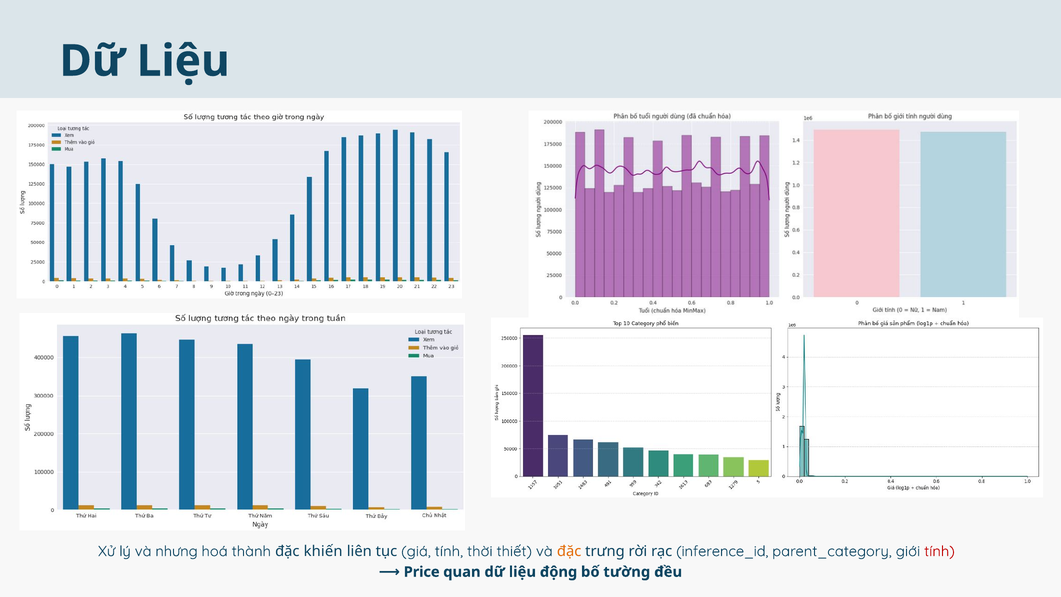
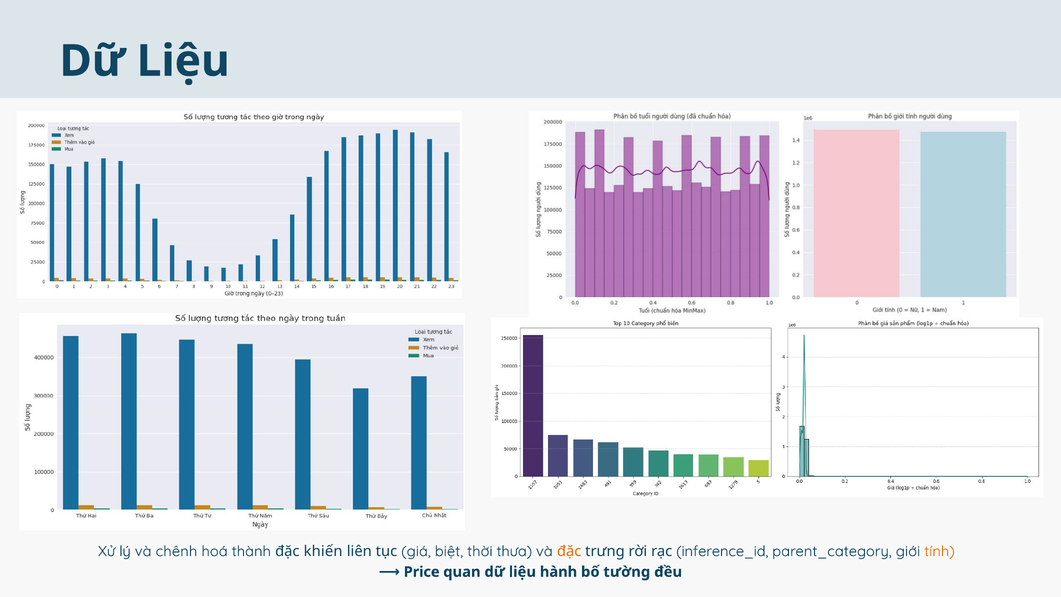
nhưng: nhưng -> chênh (176, 551)
giá tính: tính -> biệt (449, 551)
thiết: thiết -> thưa (514, 551)
tính colour: red -> orange (940, 551)
động: động -> hành (559, 572)
